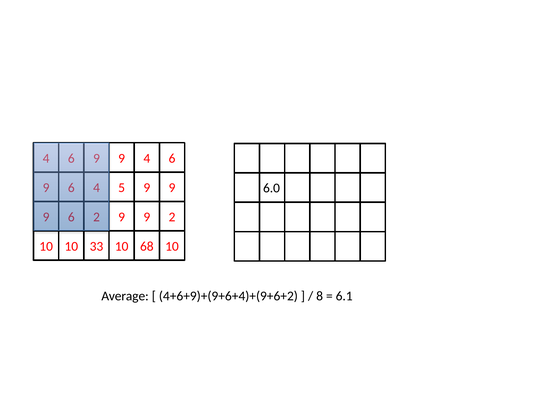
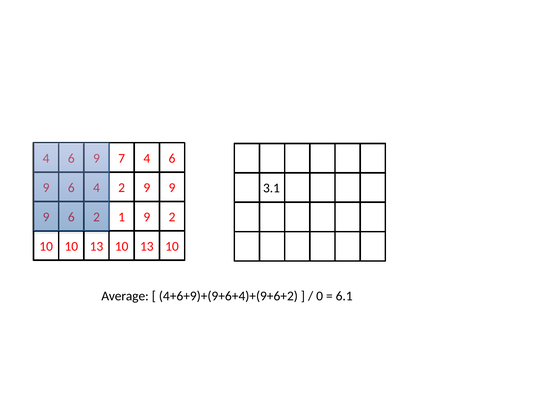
9: 9 -> 7 (122, 158)
5: 5 -> 2 (122, 188)
6.0: 6.0 -> 3.1 (271, 188)
9: 9 -> 1 (122, 217)
33: 33 -> 13 (96, 246)
68: 68 -> 13 (147, 246)
8: 8 -> 0 (320, 296)
